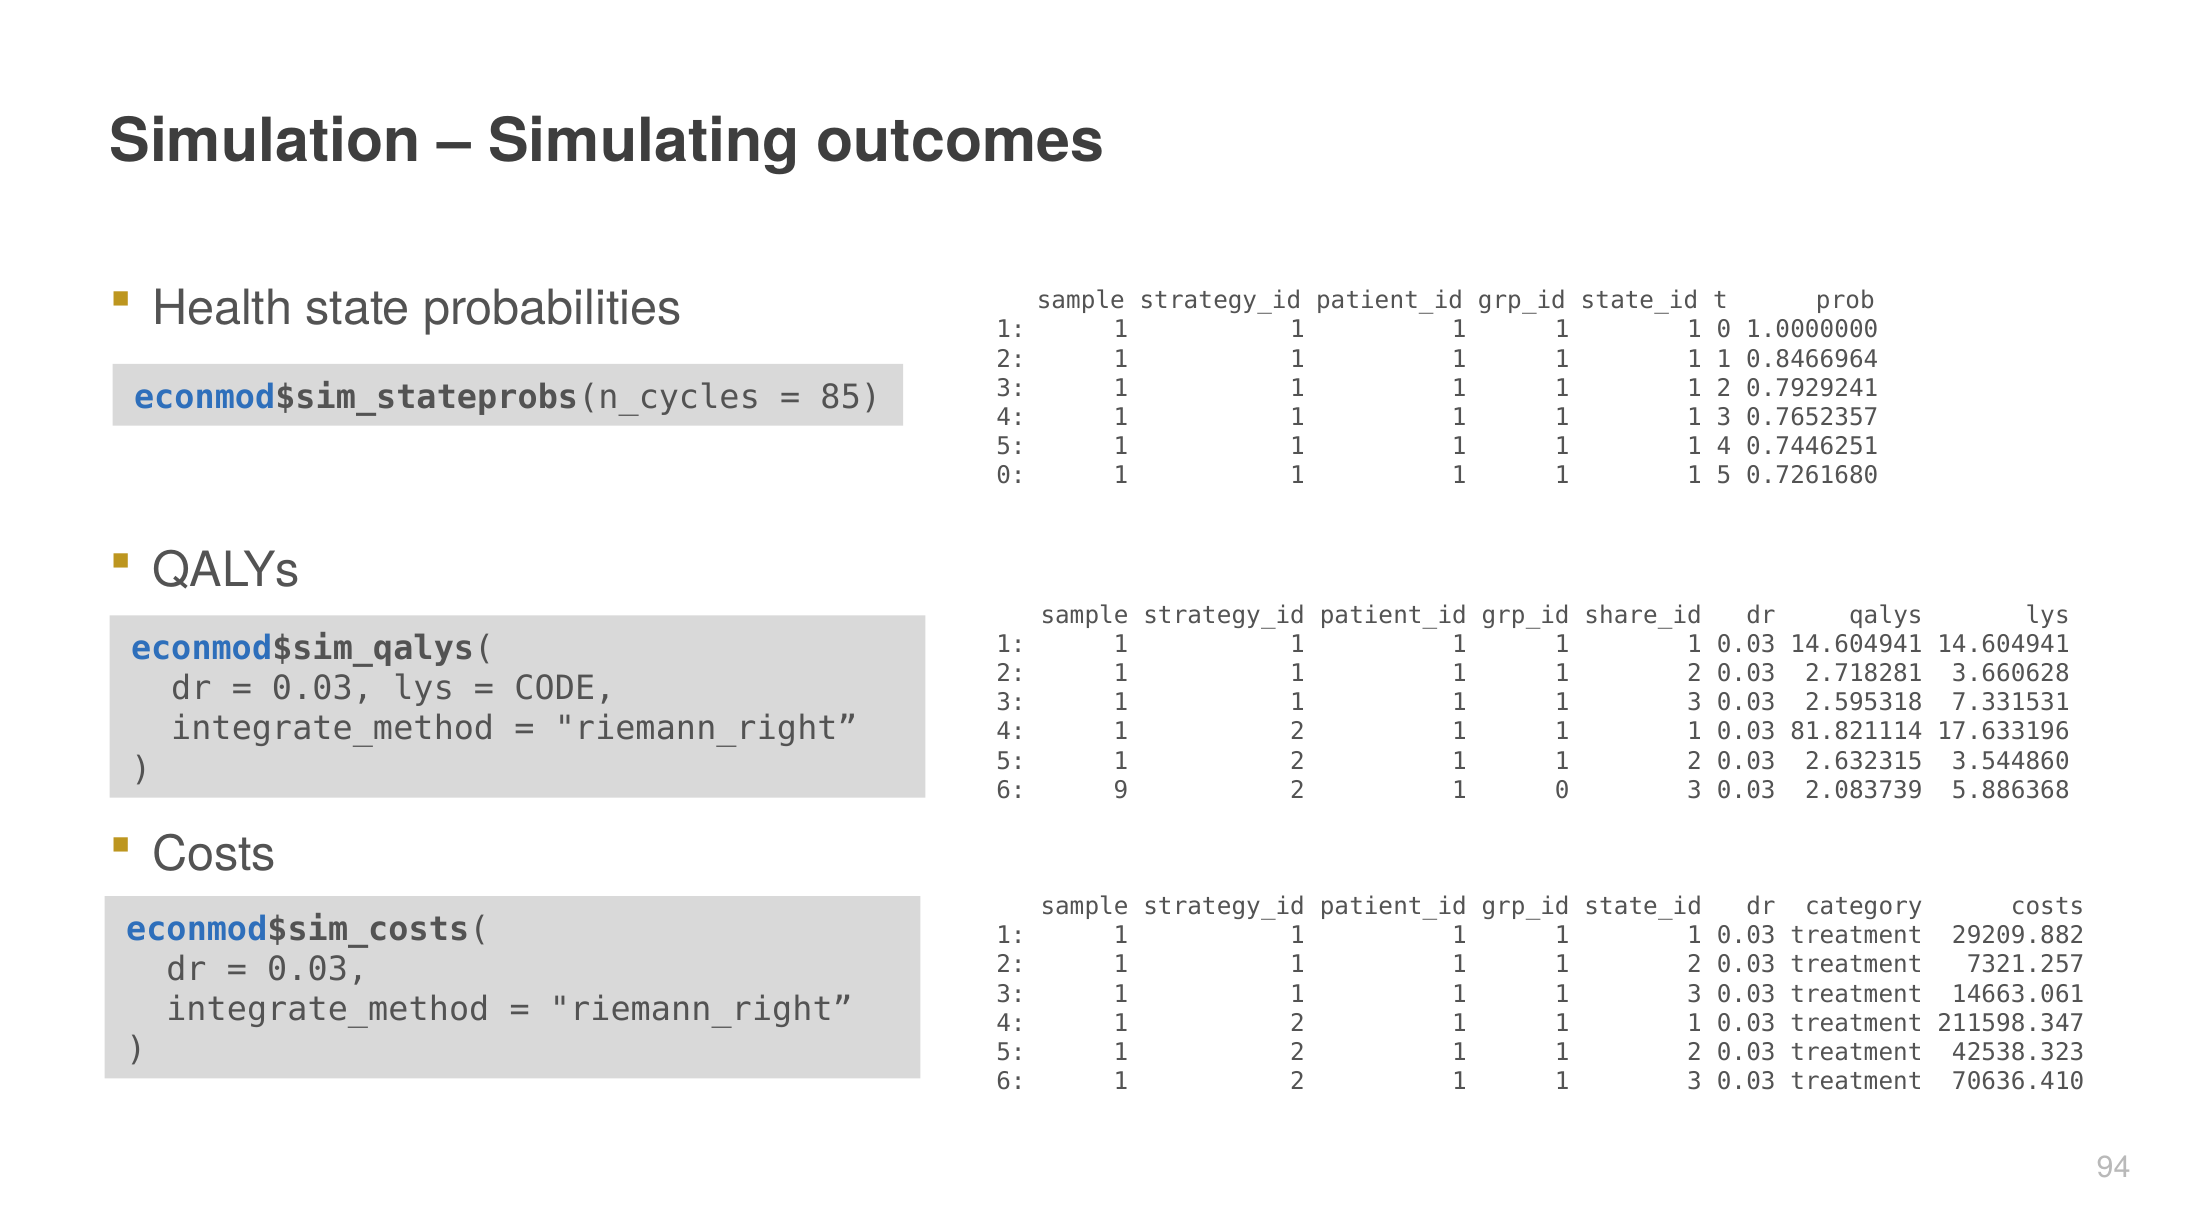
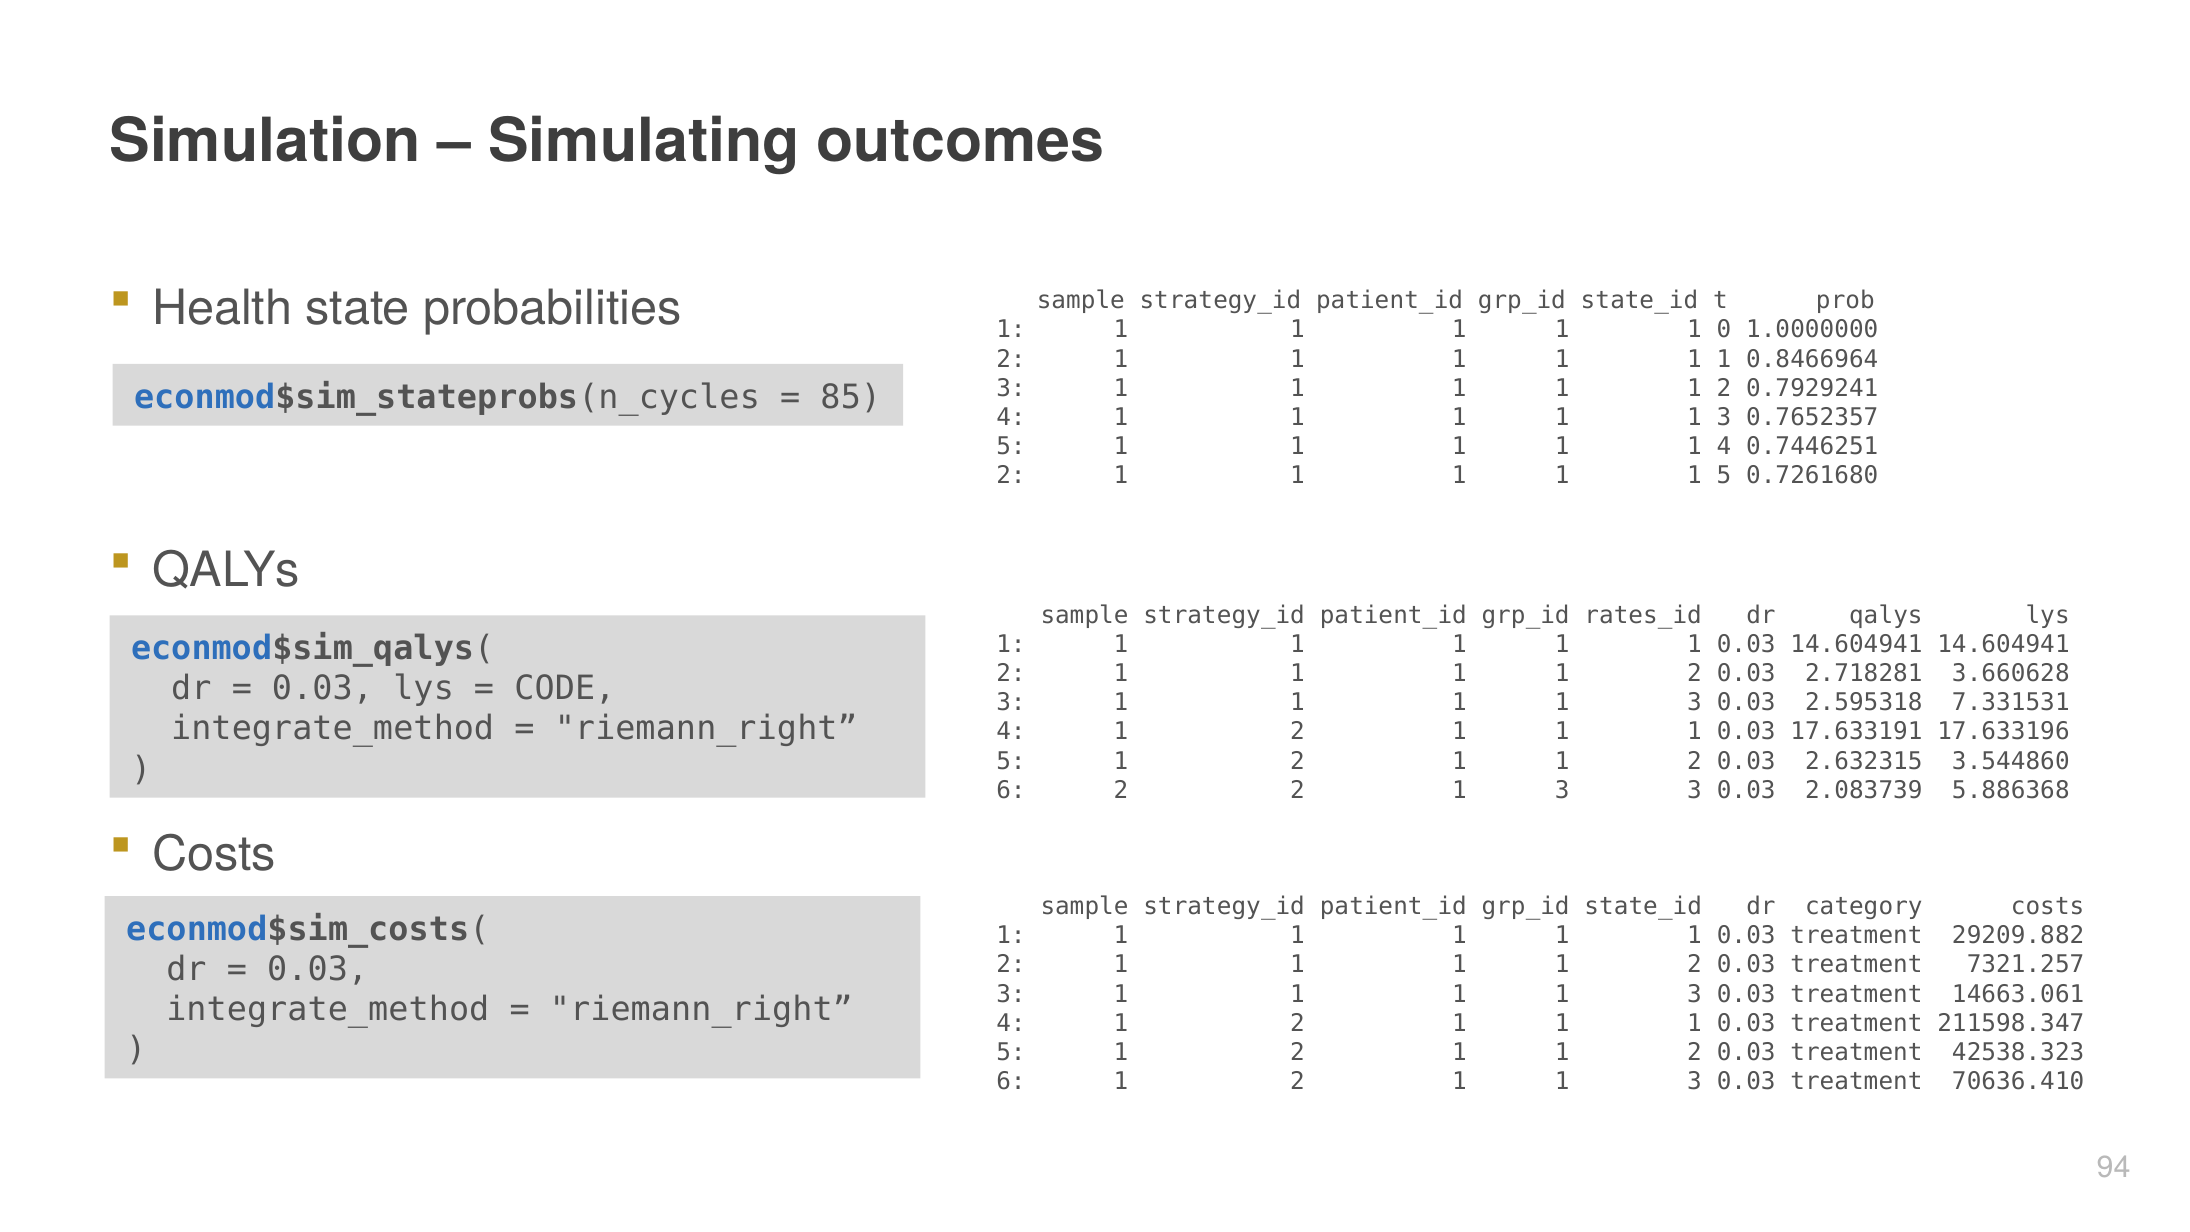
0: 0 -> 2 (1011, 476)
share_id: share_id -> rates_id (1643, 615)
81.821114: 81.821114 -> 17.633191 (1856, 732)
6 9: 9 -> 2 (1121, 790)
2 1 0: 0 -> 3 (1562, 790)
